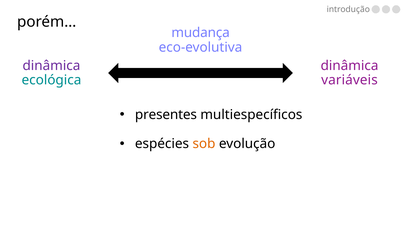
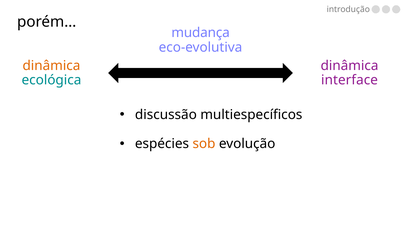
dinâmica colour: purple -> orange (51, 66)
variáveis: variáveis -> interface (349, 80)
presentes: presentes -> discussão (166, 114)
